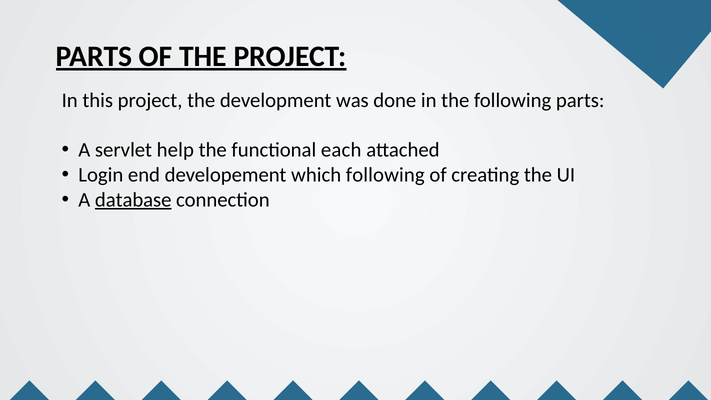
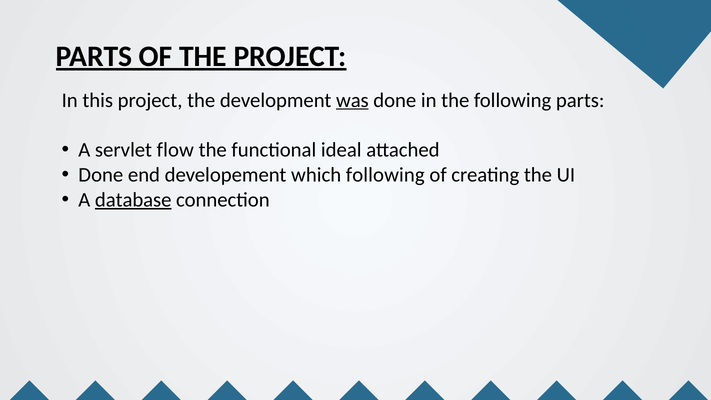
was underline: none -> present (352, 100)
help: help -> flow (175, 150)
each: each -> ideal (341, 150)
Login: Login -> Done (101, 175)
